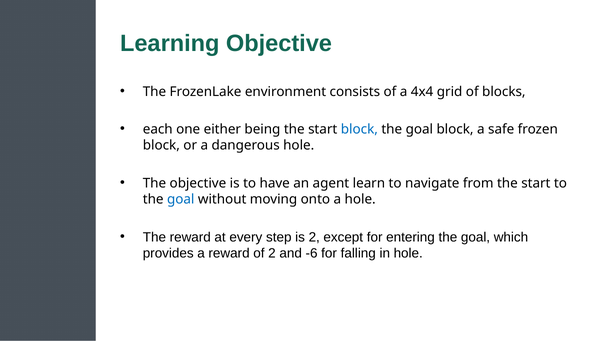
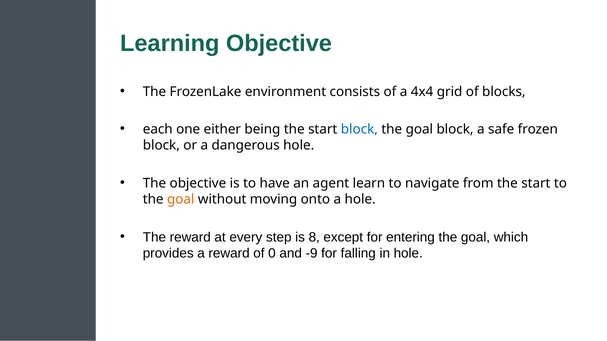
goal colour: blue -> orange (181, 200)
is 2: 2 -> 8 (314, 237)
of 2: 2 -> 0 (272, 254)
-6: -6 -> -9 (312, 254)
